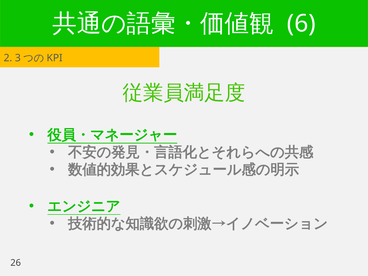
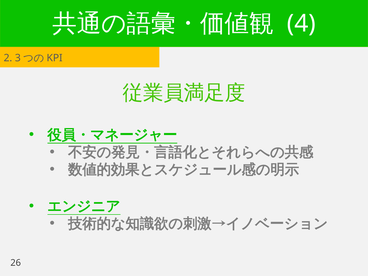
6: 6 -> 4 (301, 24)
